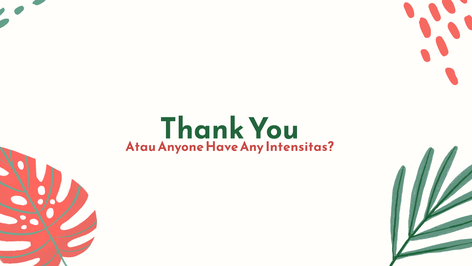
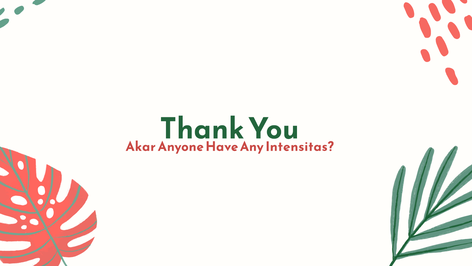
Atau: Atau -> Akar (141, 146)
